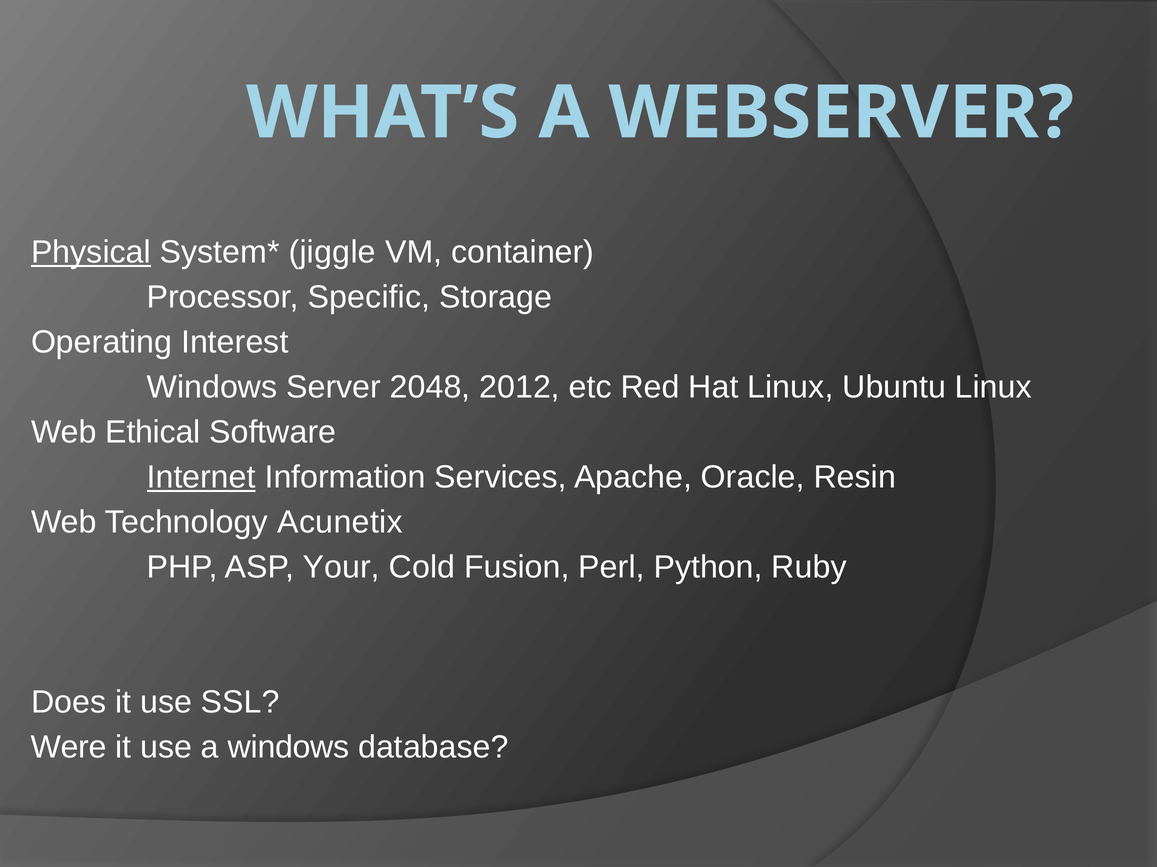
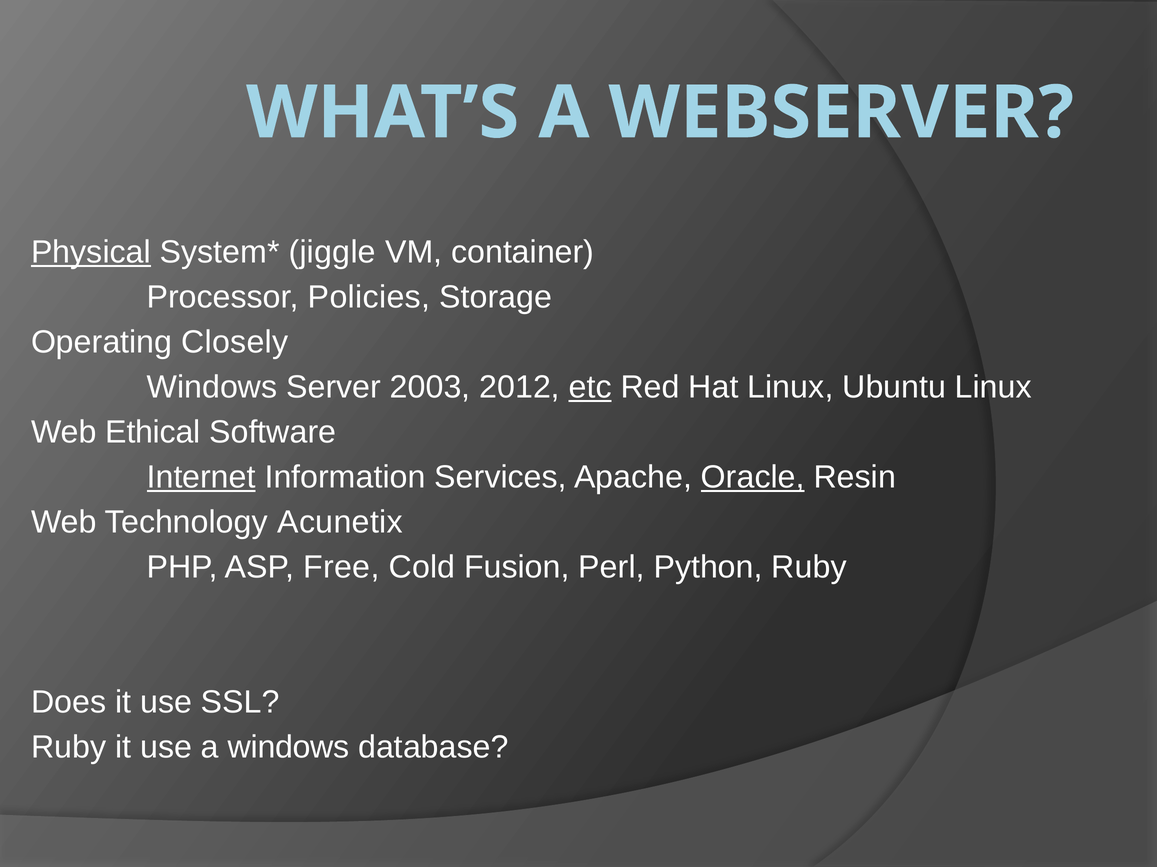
Specific: Specific -> Policies (369, 297)
Interest: Interest -> Closely (235, 342)
2048: 2048 -> 2003 (430, 387)
etc underline: none -> present (590, 387)
Oracle underline: none -> present (753, 477)
Your: Your -> Free (341, 568)
Were: Were -> Ruby (69, 748)
